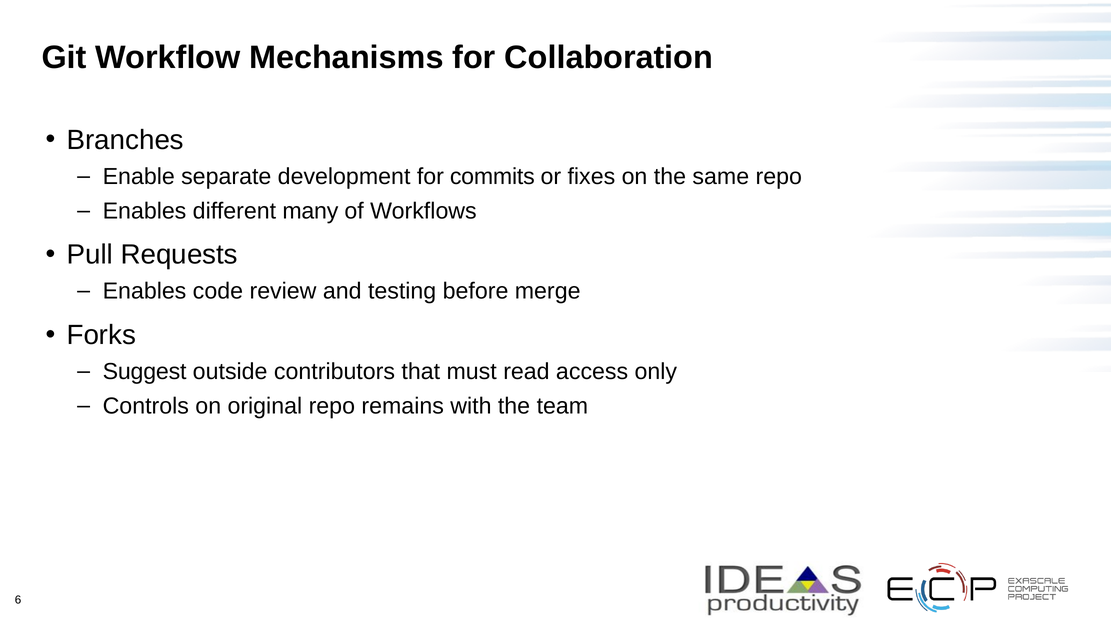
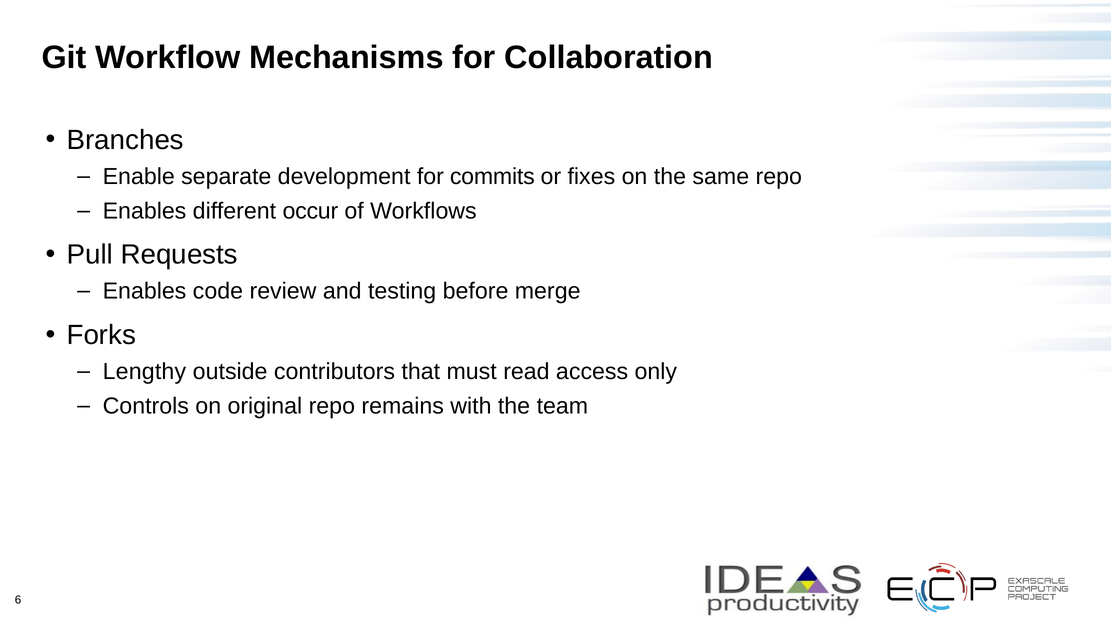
many: many -> occur (310, 211)
Suggest: Suggest -> Lengthy (144, 372)
